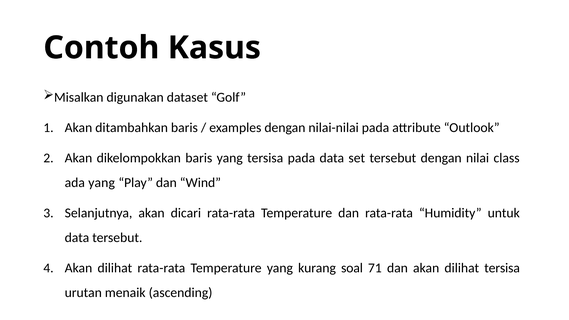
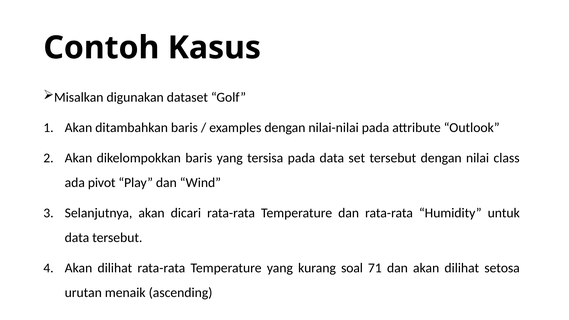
ada yang: yang -> pivot (102, 183)
dilihat tersisa: tersisa -> setosa (502, 268)
